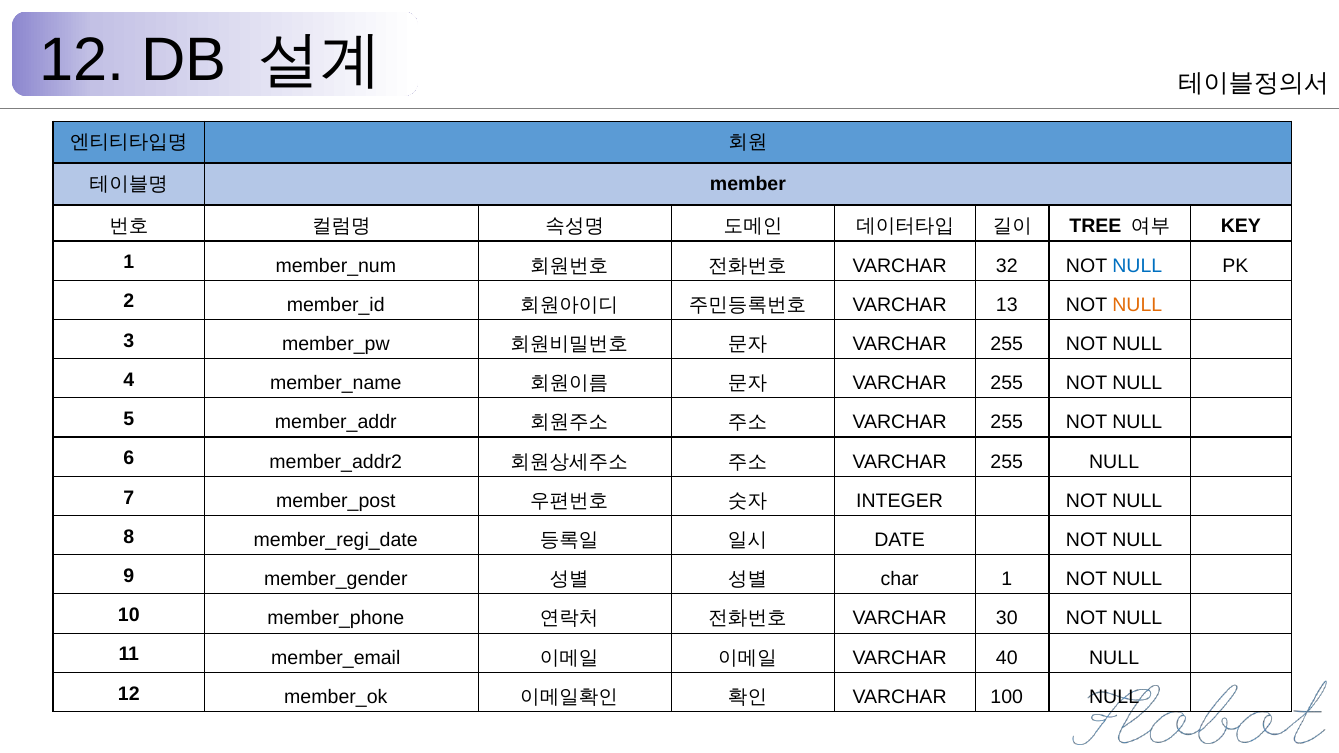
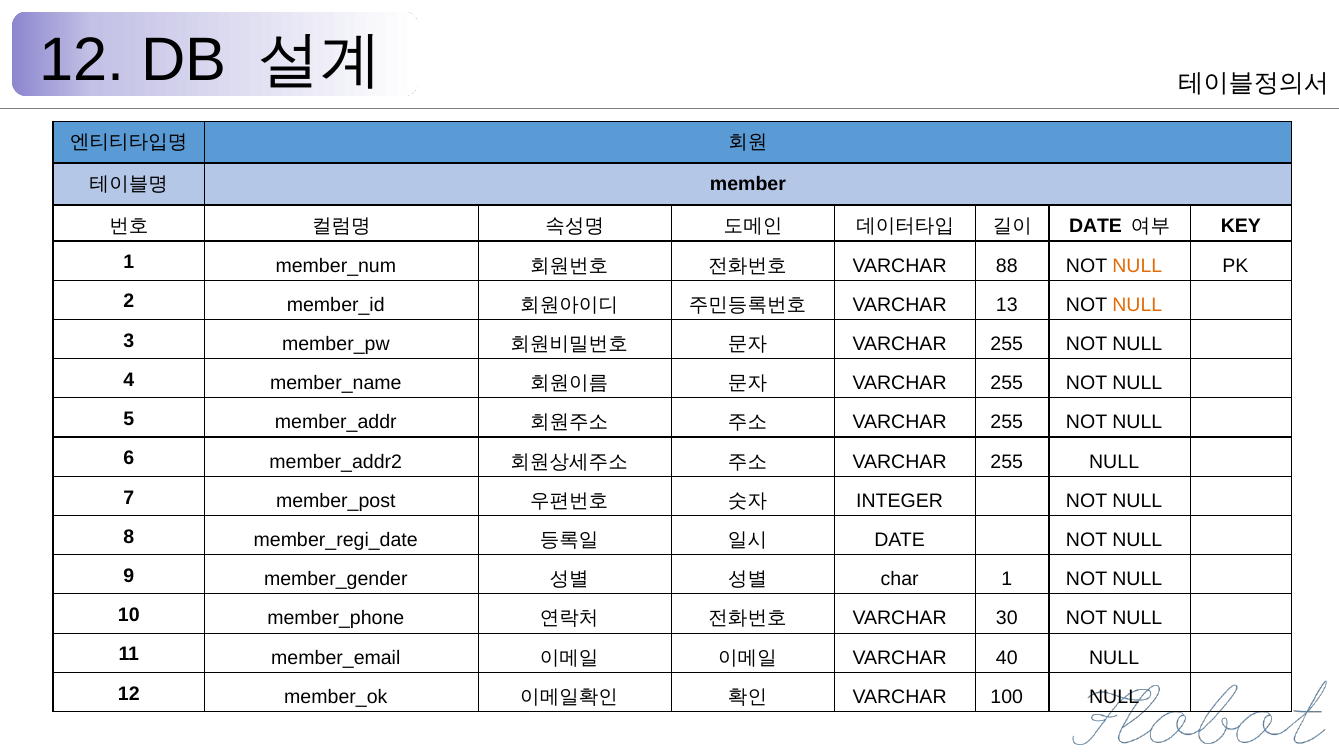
TREE: TREE -> DATE (1096, 226)
32: 32 -> 88 (1007, 266)
NULL colour: blue -> orange (1137, 266)
